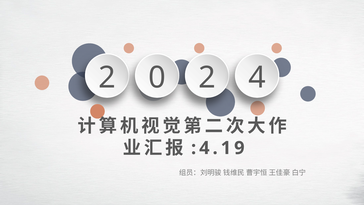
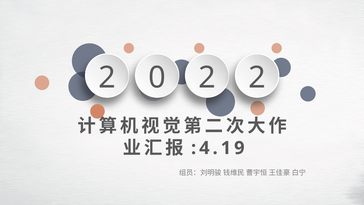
4: 4 -> 2 (257, 78)
